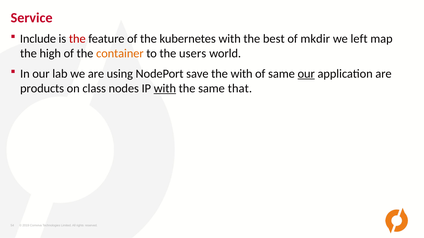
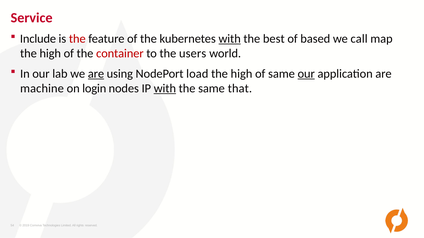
with underline: none -> present (230, 39)
mkdir: mkdir -> based (315, 39)
left: left -> call (359, 39)
container colour: orange -> red (120, 54)
are underline: none -> present (96, 74)
save: save -> load (197, 74)
with: with -> high (242, 74)
products: products -> machine (42, 89)
class: class -> login (94, 89)
